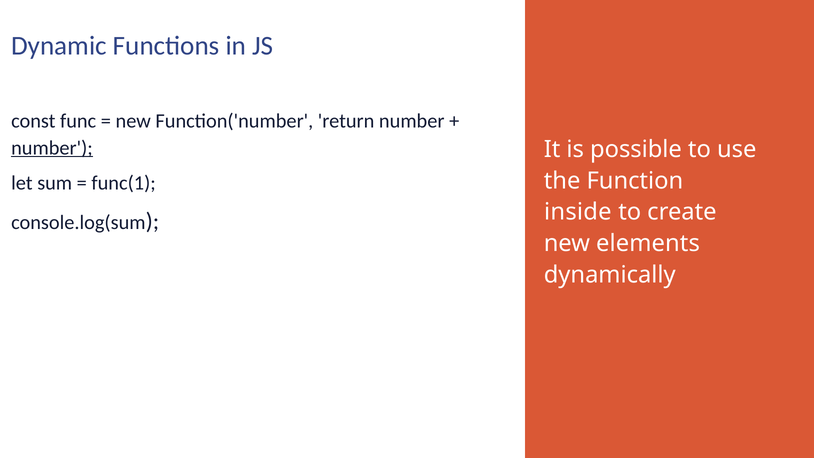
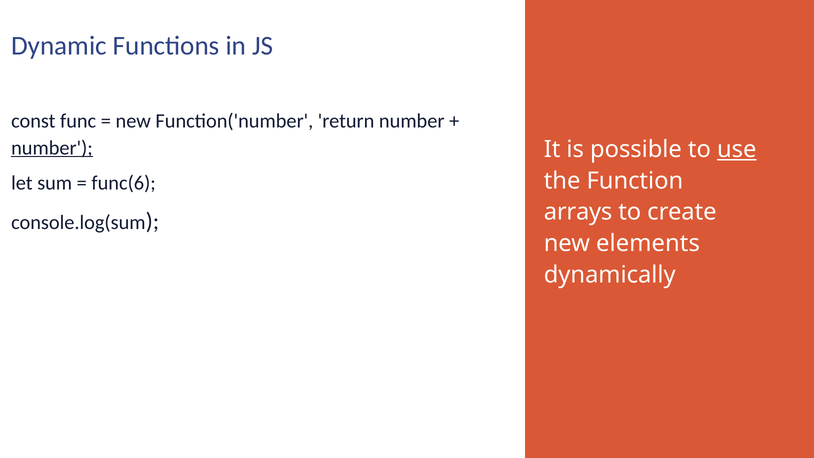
use underline: none -> present (737, 149)
func(1: func(1 -> func(6 (124, 183)
inside: inside -> arrays (578, 212)
